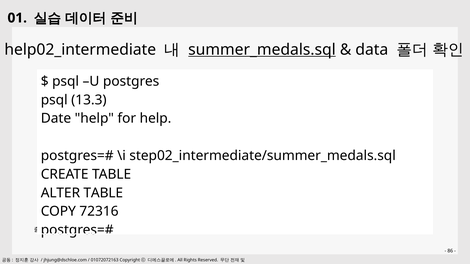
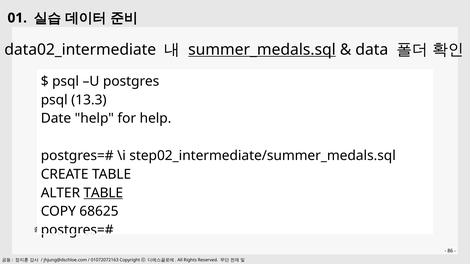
help02_intermediate: help02_intermediate -> data02_intermediate (80, 50)
TABLE underline: none -> present (103, 193)
72316: 72316 -> 68625 (99, 212)
